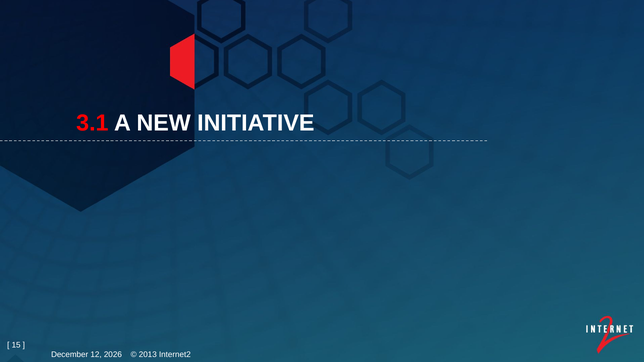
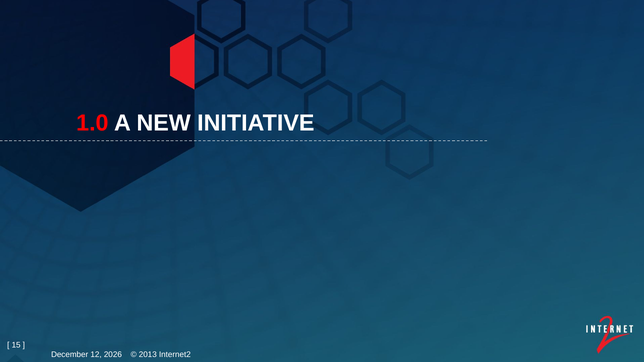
3.1: 3.1 -> 1.0 (92, 123)
